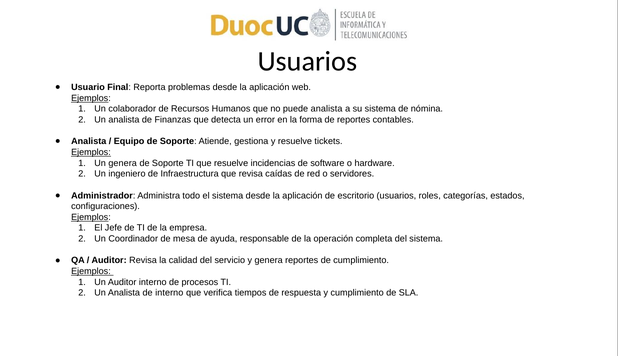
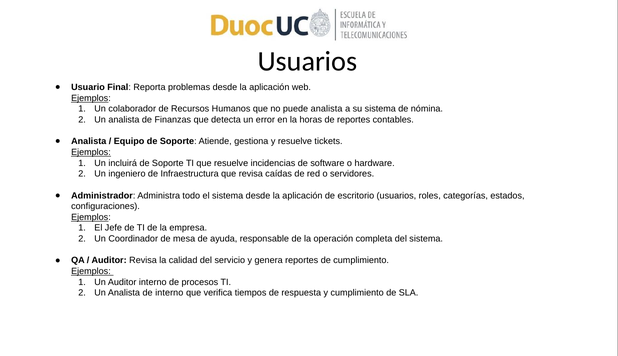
forma: forma -> horas (311, 120)
Un genera: genera -> incluirá (123, 163)
